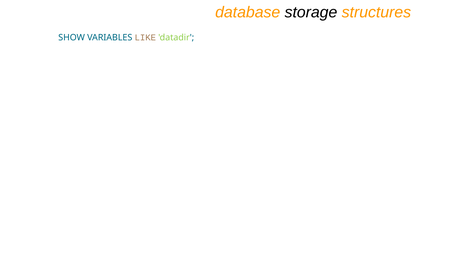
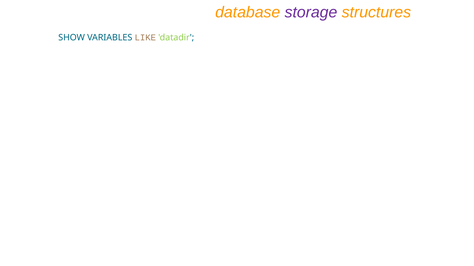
storage colour: black -> purple (311, 12)
